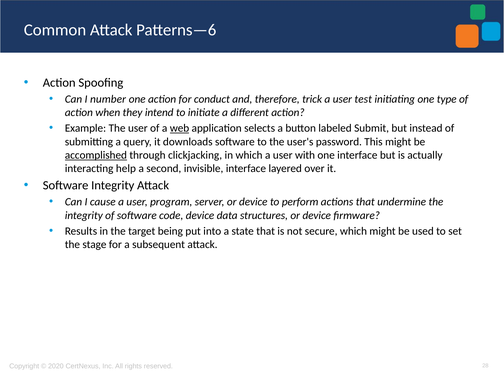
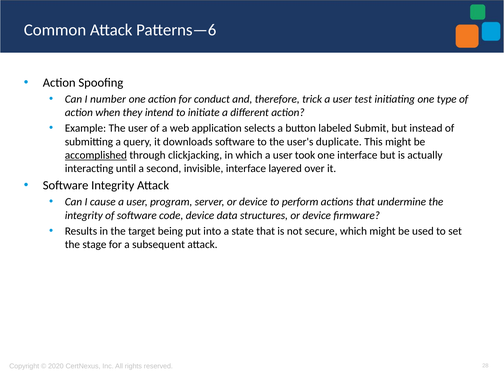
web underline: present -> none (180, 128)
password: password -> duplicate (339, 142)
with: with -> took (305, 155)
help: help -> until (126, 169)
